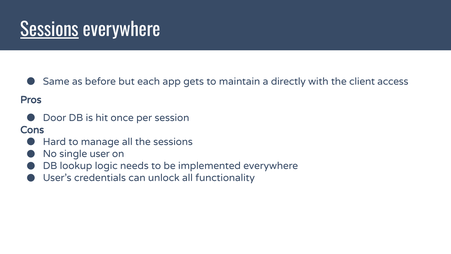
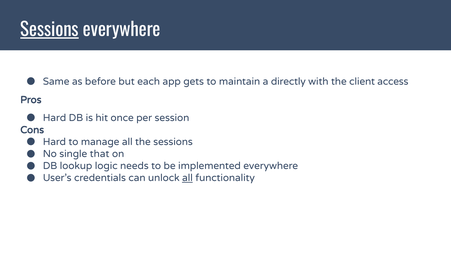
Door: Door -> Hard (55, 118)
user: user -> that (100, 154)
all underline: none -> present (187, 178)
